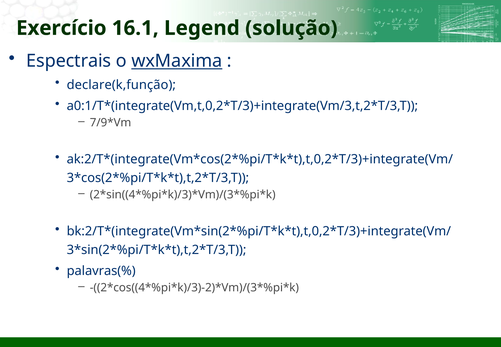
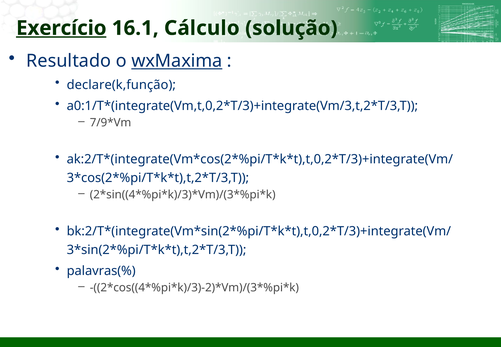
Exercício underline: none -> present (61, 28)
Legend: Legend -> Cálculo (202, 28)
Espectrais: Espectrais -> Resultado (69, 61)
